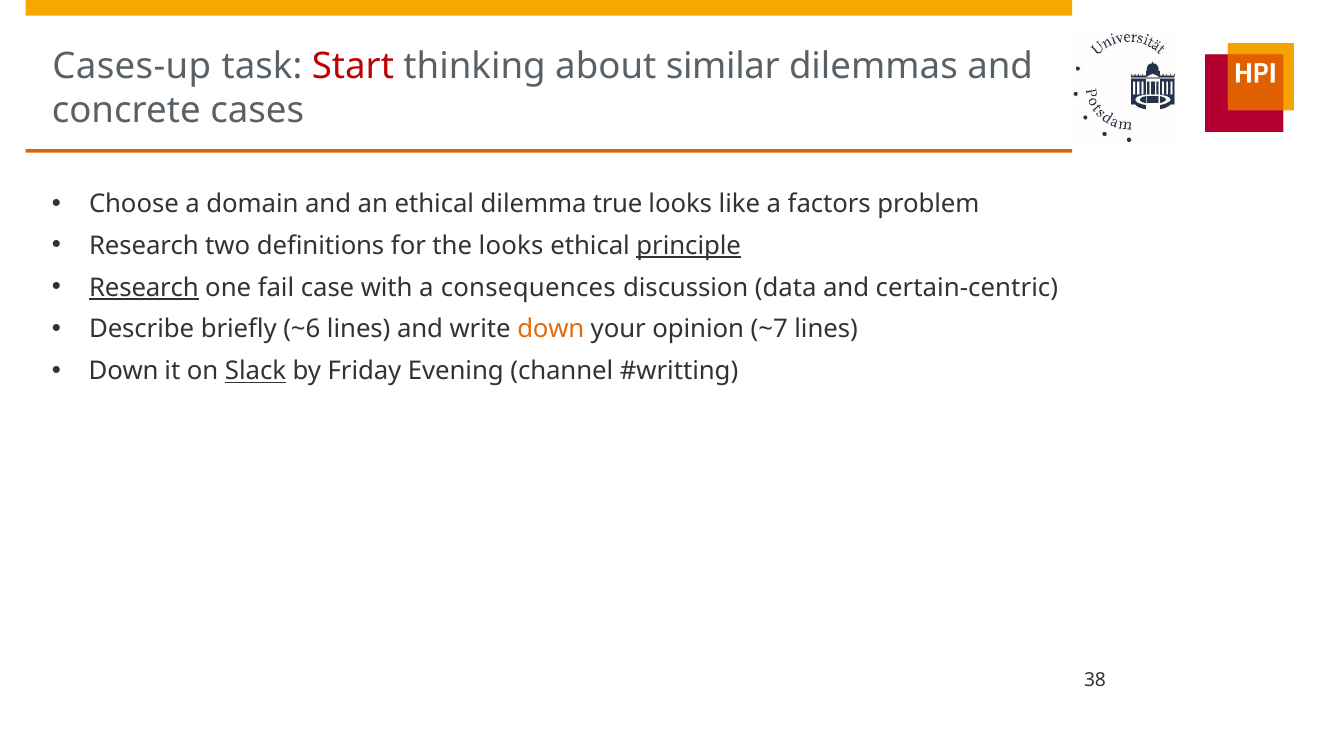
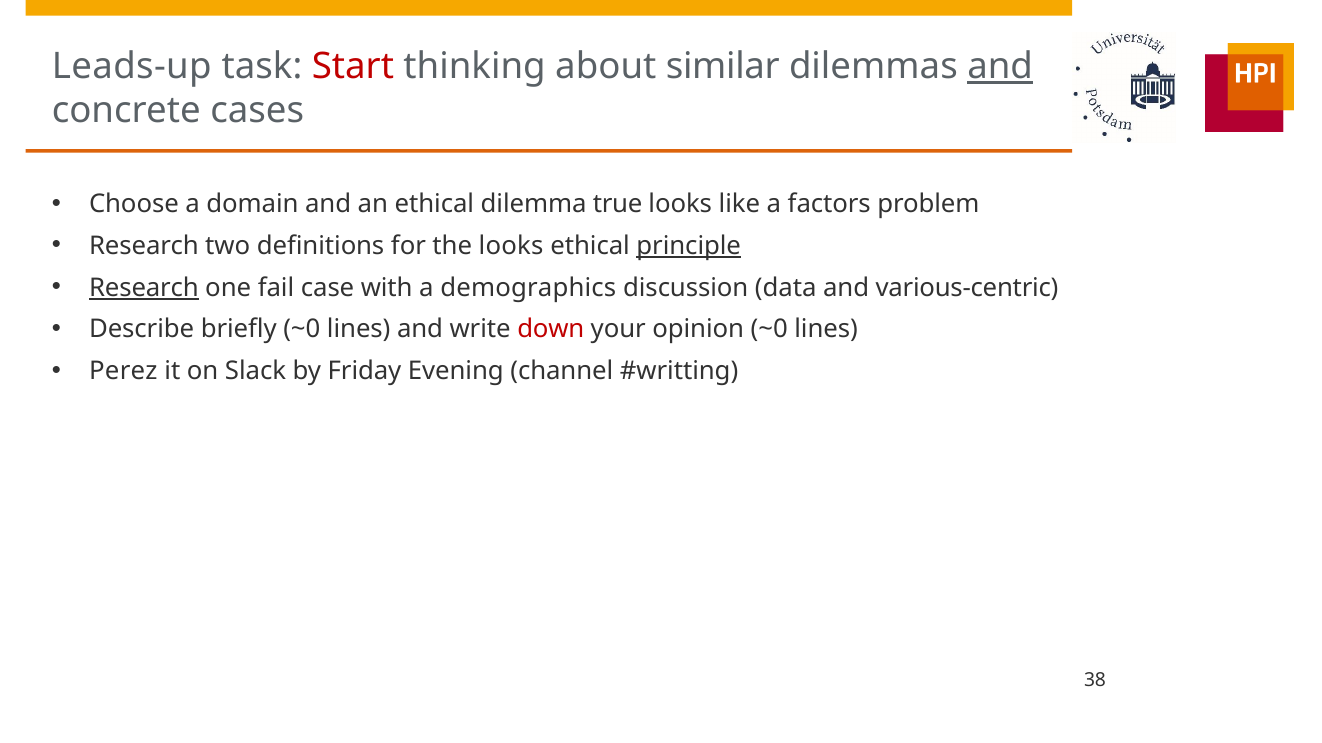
Cases-up: Cases-up -> Leads-up (132, 67)
and underline: none -> present (1000, 67)
consequences: consequences -> demographics (528, 288)
certain-centric: certain-centric -> various-centric (967, 288)
briefly ~6: ~6 -> ~0 (302, 330)
down colour: orange -> red (551, 330)
opinion ~7: ~7 -> ~0 (769, 330)
Down: Down -> Perez (123, 372)
Slack underline: present -> none (256, 372)
